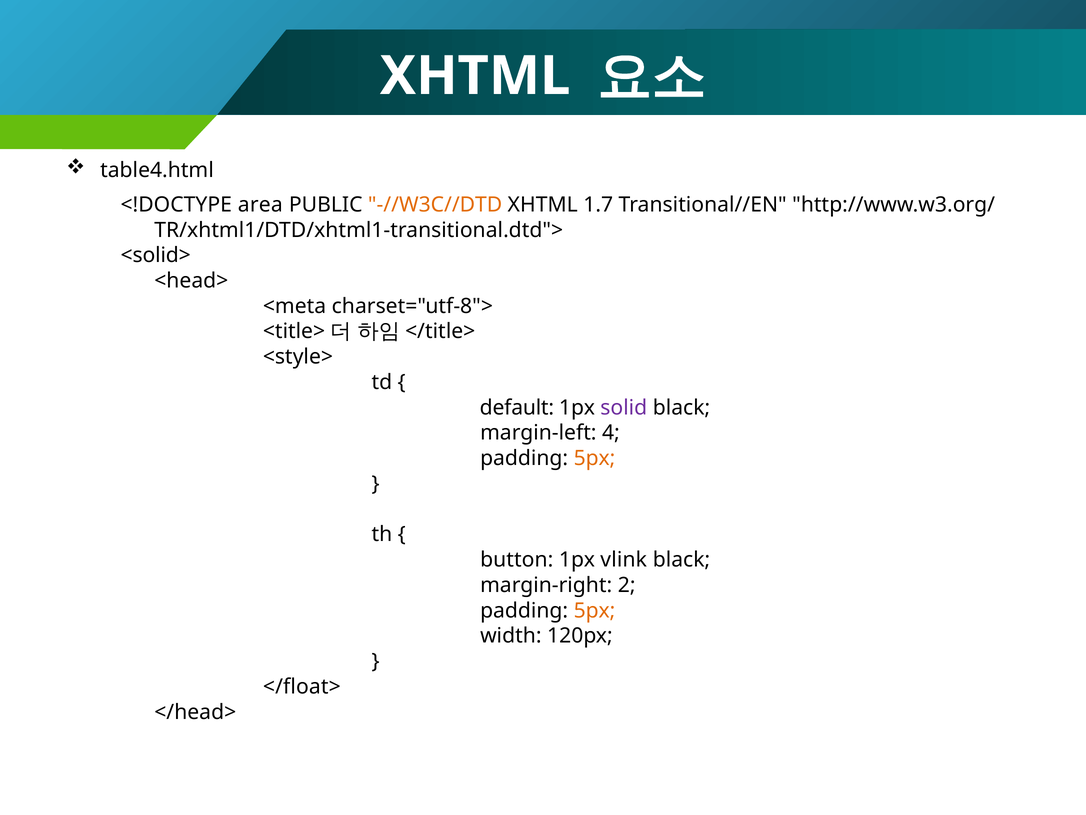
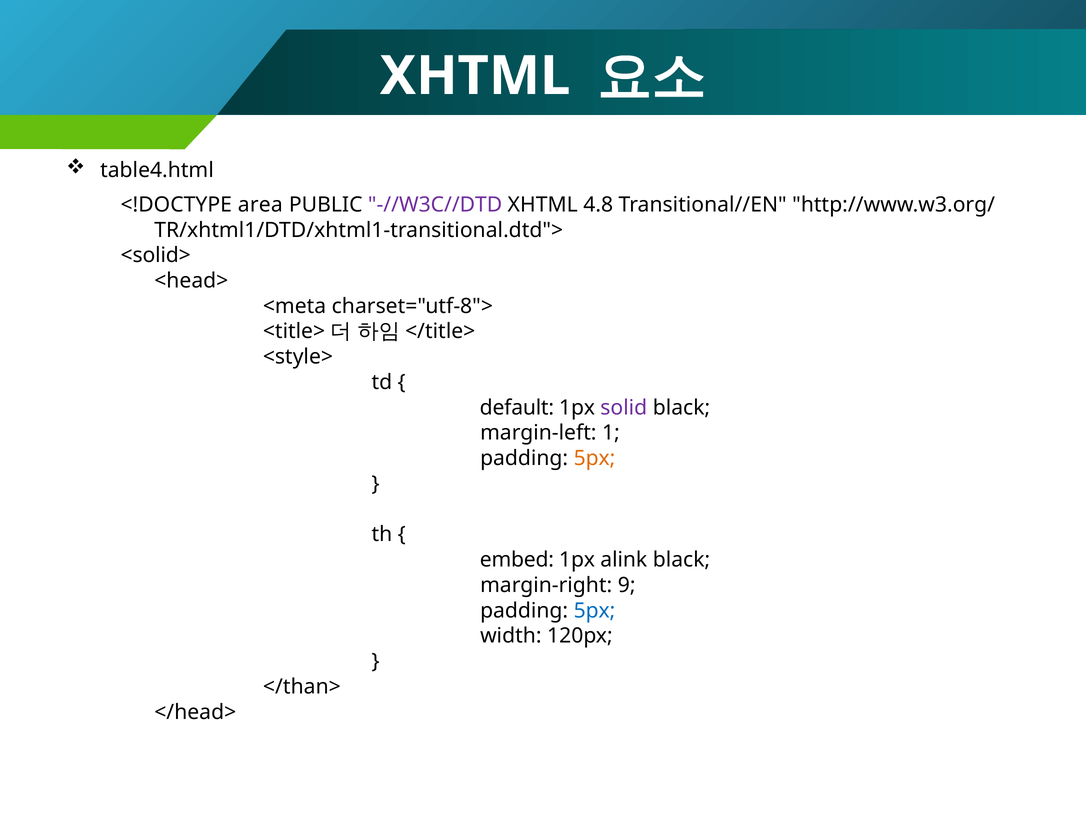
-//W3C//DTD colour: orange -> purple (435, 205)
1.7: 1.7 -> 4.8 (598, 205)
4: 4 -> 1 (611, 433)
button: button -> embed (517, 560)
vlink: vlink -> alink (624, 560)
2: 2 -> 9 (627, 585)
5px colour: orange -> blue (595, 610)
</float>: </float> -> </than> (302, 686)
